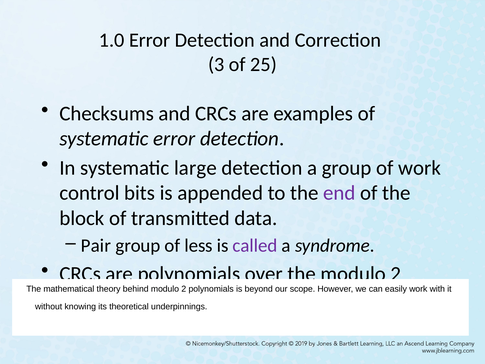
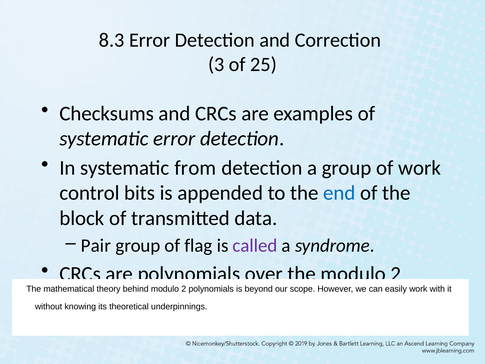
1.0: 1.0 -> 8.3 (112, 40)
large: large -> from (195, 168)
end colour: purple -> blue (339, 193)
less: less -> flag (199, 246)
